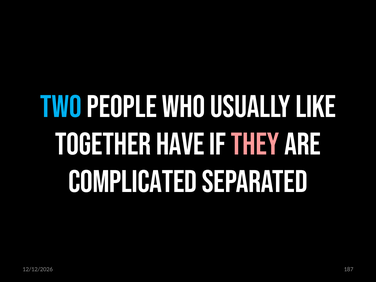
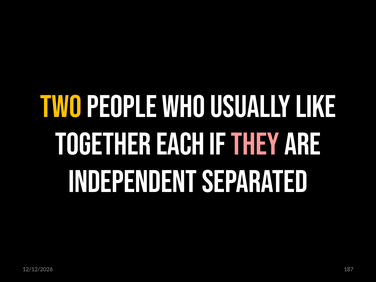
TWO colour: light blue -> yellow (61, 107)
HAVE: HAVE -> EACH (180, 144)
COMPLICATED: COMPLICATED -> INDEPENDENT (133, 182)
